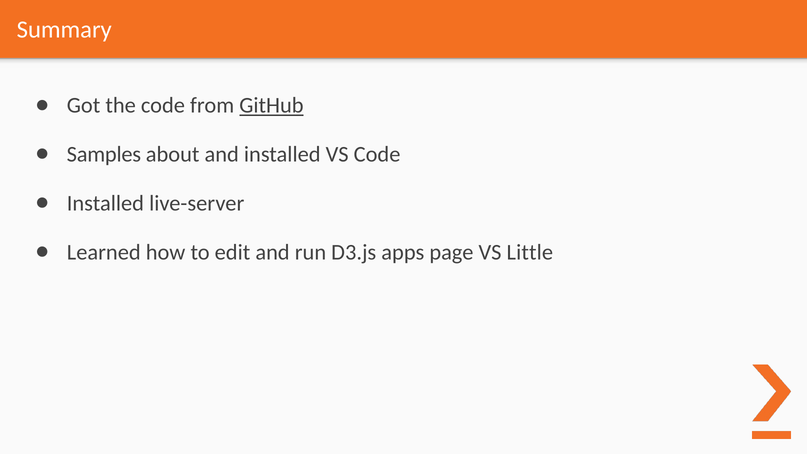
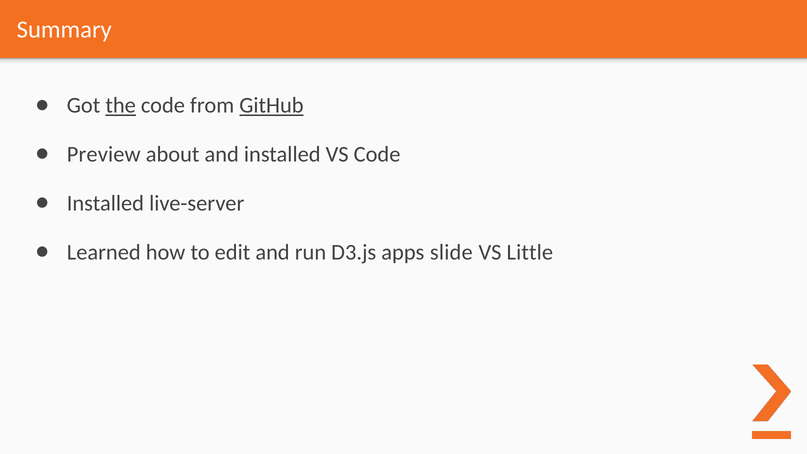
the underline: none -> present (121, 106)
Samples: Samples -> Preview (104, 154)
page: page -> slide (451, 252)
